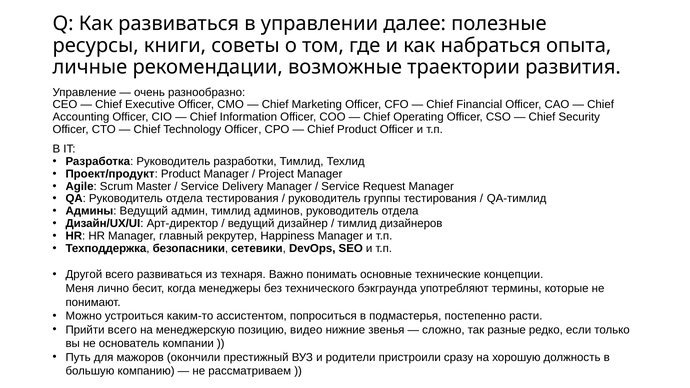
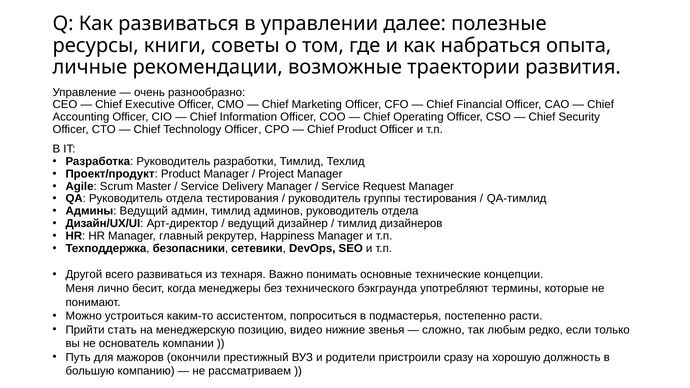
Прийти всего: всего -> стать (122, 330)
разные: разные -> любым (507, 330)
